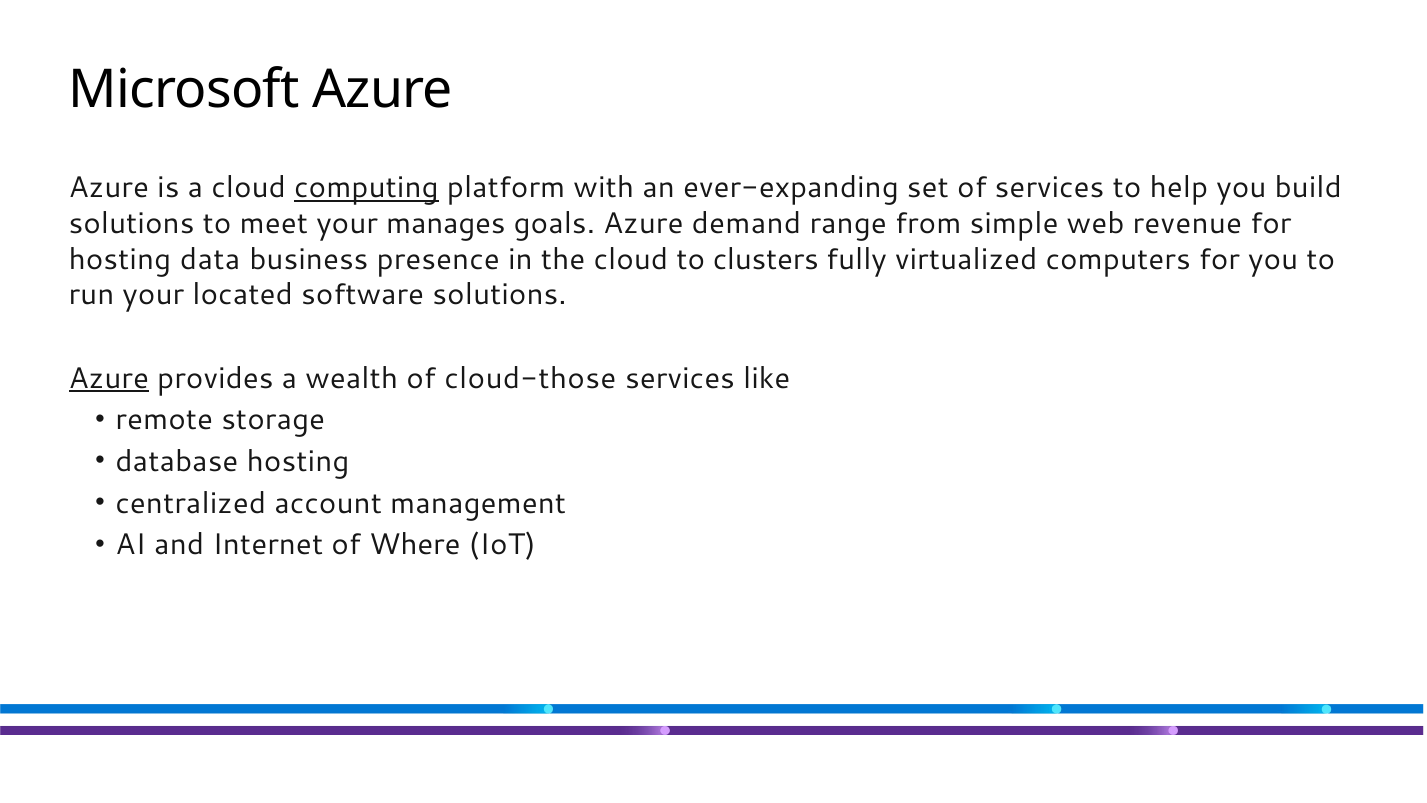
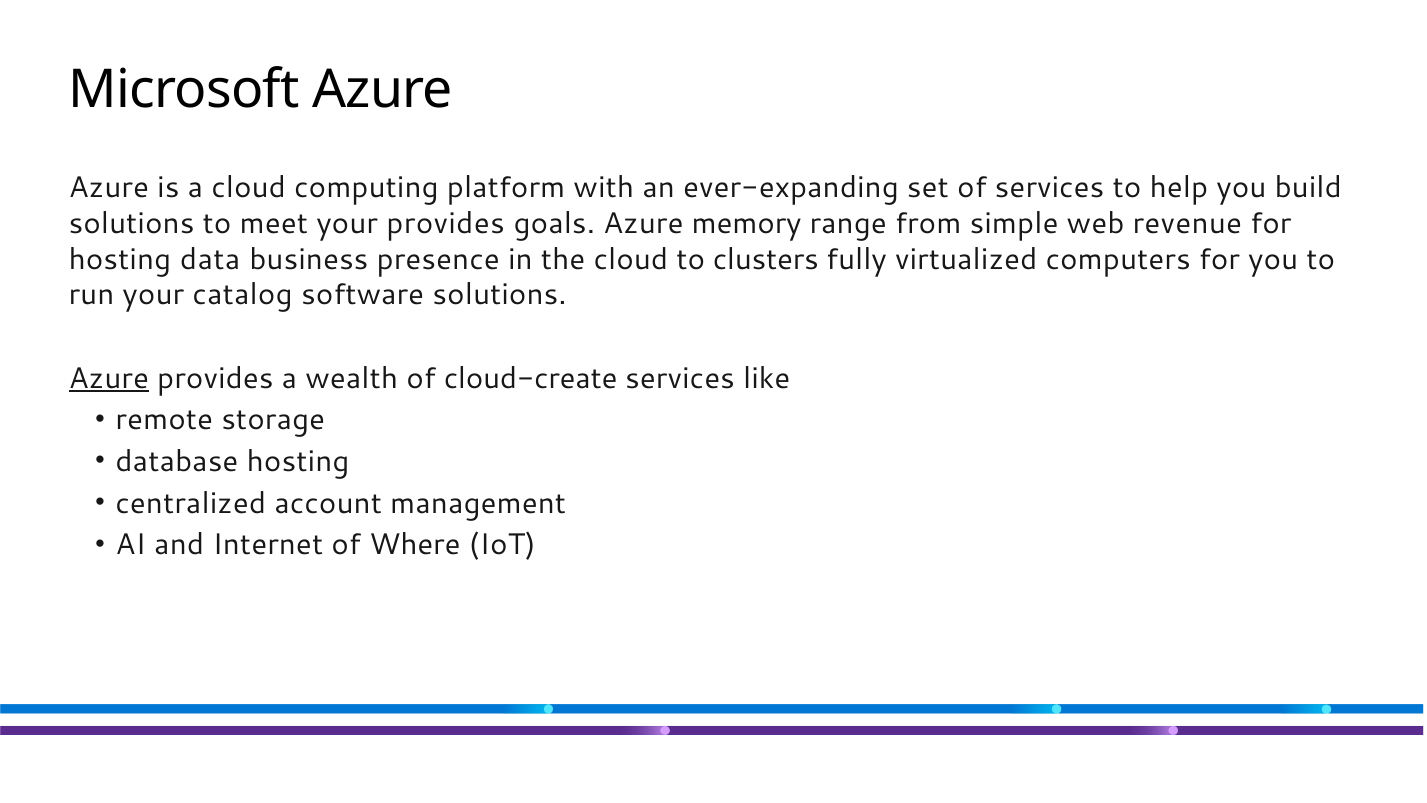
computing underline: present -> none (366, 188)
your manages: manages -> provides (446, 223)
demand: demand -> memory (747, 223)
located: located -> catalog (243, 295)
cloud-those: cloud-those -> cloud-create (531, 378)
